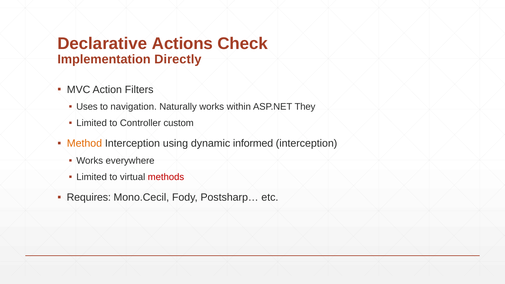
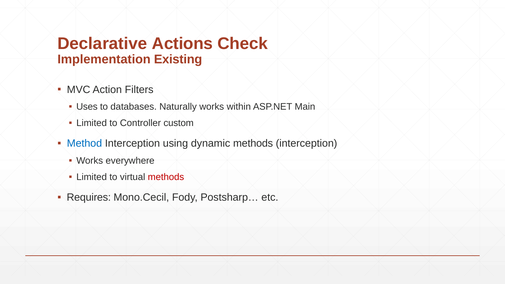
Directly: Directly -> Existing (178, 59)
navigation: navigation -> databases (134, 107)
They: They -> Main (305, 107)
Method colour: orange -> blue (84, 144)
dynamic informed: informed -> methods (253, 144)
